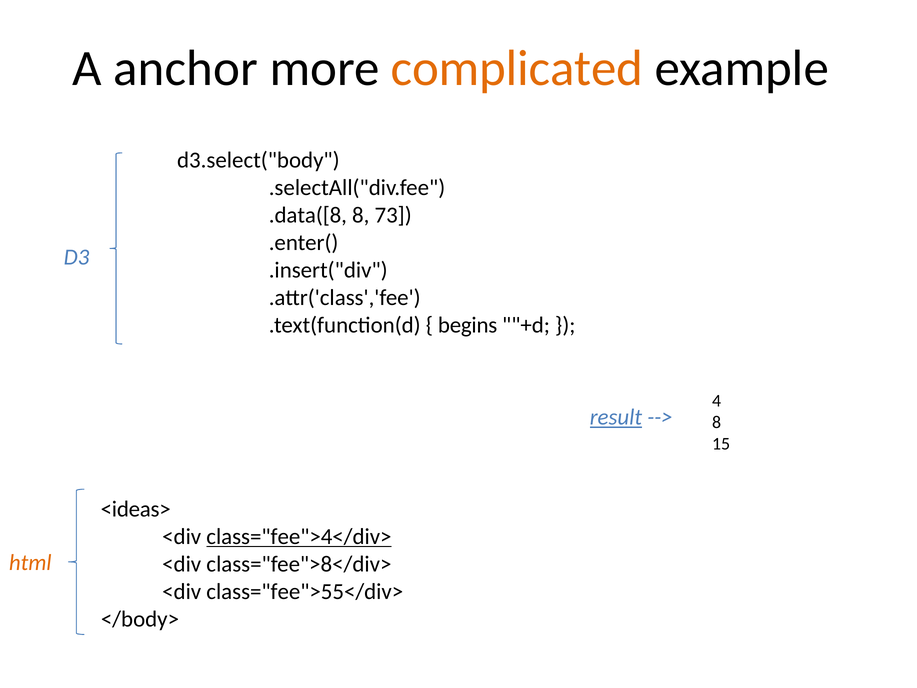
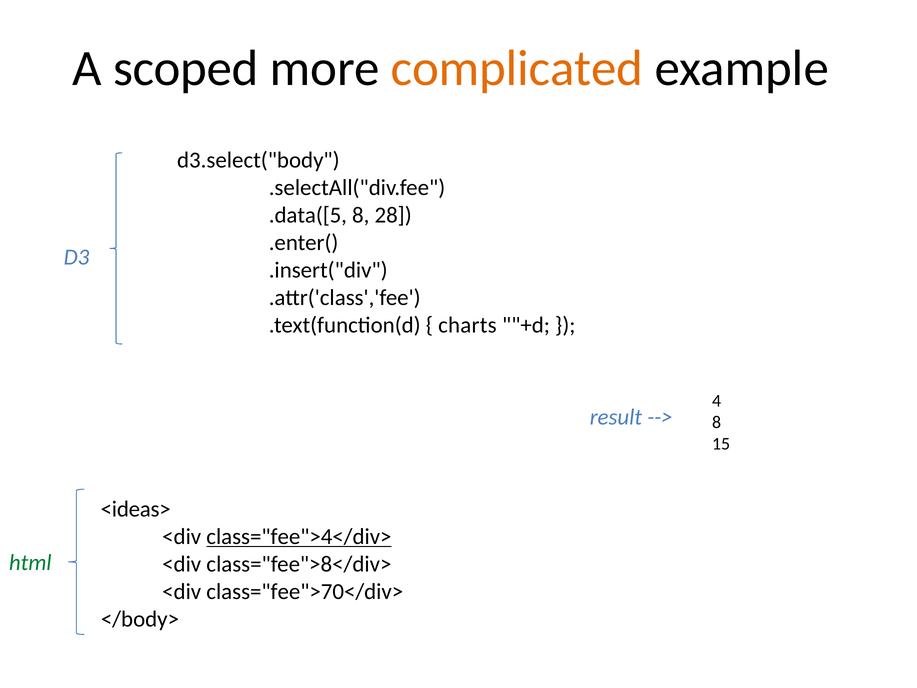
anchor: anchor -> scoped (186, 68)
.data([8: .data([8 -> .data([5 (308, 215)
73: 73 -> 28 (393, 215)
begins: begins -> charts (467, 325)
result underline: present -> none (616, 417)
html colour: orange -> green (30, 562)
class="fee">55</div>: class="fee">55</div> -> class="fee">70</div> (305, 591)
